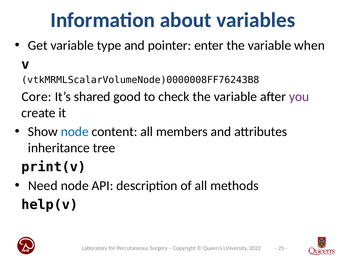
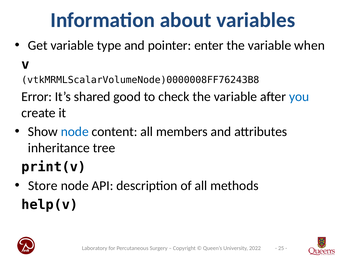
Core: Core -> Error (37, 97)
you colour: purple -> blue (299, 97)
Need: Need -> Store (43, 185)
